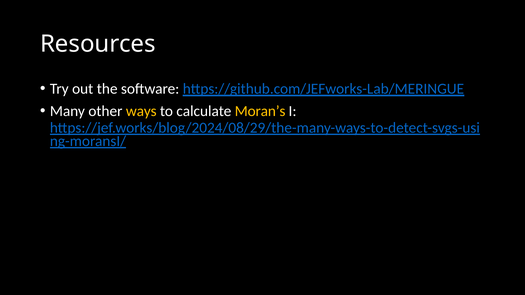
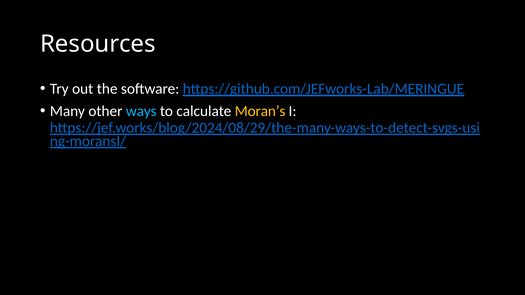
ways colour: yellow -> light blue (141, 111)
